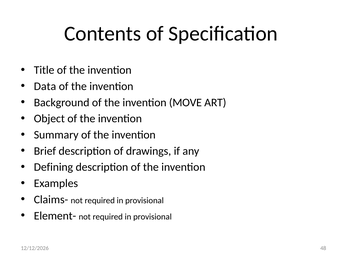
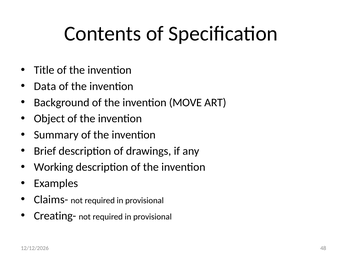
Defining: Defining -> Working (53, 167)
Element-: Element- -> Creating- (55, 216)
